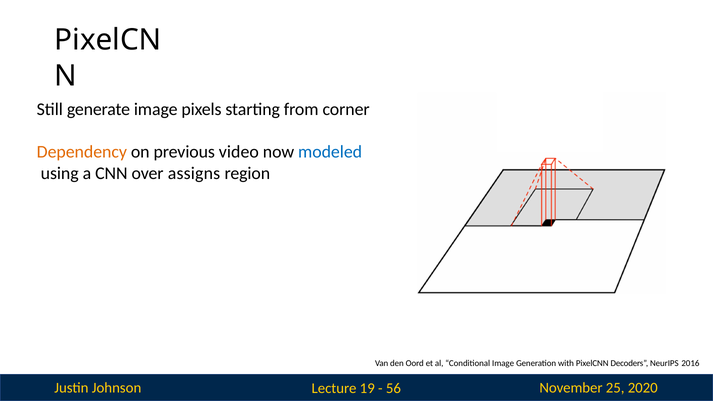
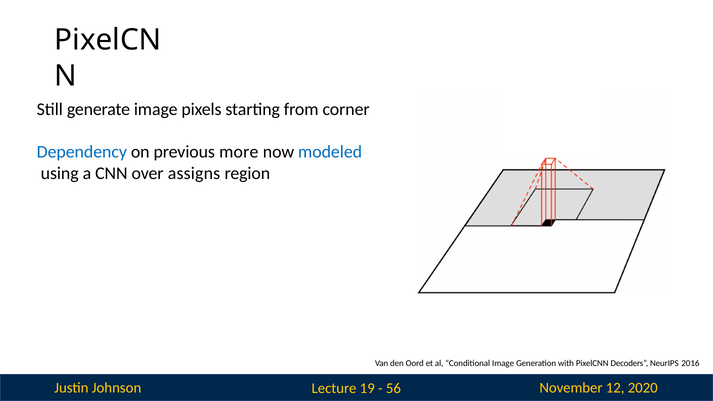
Dependency colour: orange -> blue (82, 152)
video: video -> more (239, 152)
25: 25 -> 12 (615, 388)
